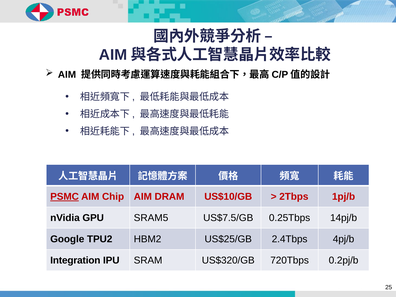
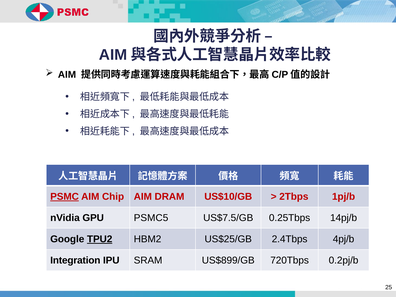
SRAM5: SRAM5 -> PSMC5 (151, 218)
TPU2 underline: none -> present (100, 239)
US$320/GB: US$320/GB -> US$899/GB (228, 260)
